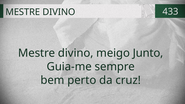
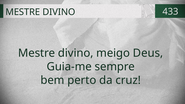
Junto: Junto -> Deus (148, 53)
